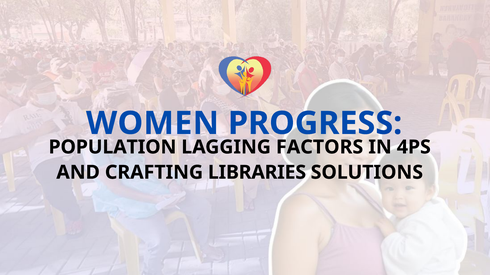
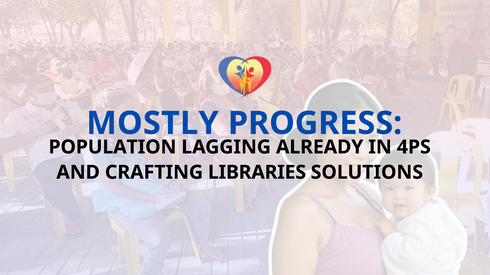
WOMEN: WOMEN -> MOSTLY (152, 124)
FACTORS: FACTORS -> ALREADY (320, 147)
